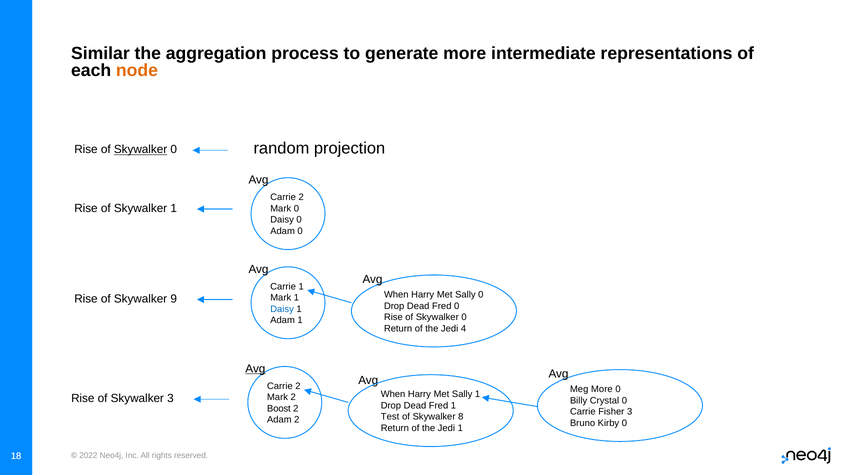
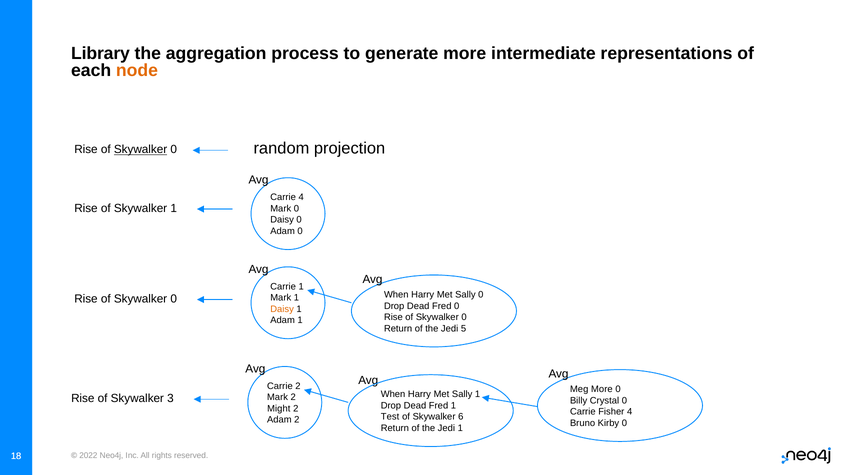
Similar: Similar -> Library (100, 54)
2: 2 -> 4 (301, 198)
9: 9 -> 0 (174, 299)
Daisy colour: blue -> orange (282, 309)
4: 4 -> 5 (464, 329)
Avg underline: present -> none (255, 369)
Boost: Boost -> Might (279, 409)
Fisher 3: 3 -> 4 (630, 412)
8: 8 -> 6 (461, 417)
